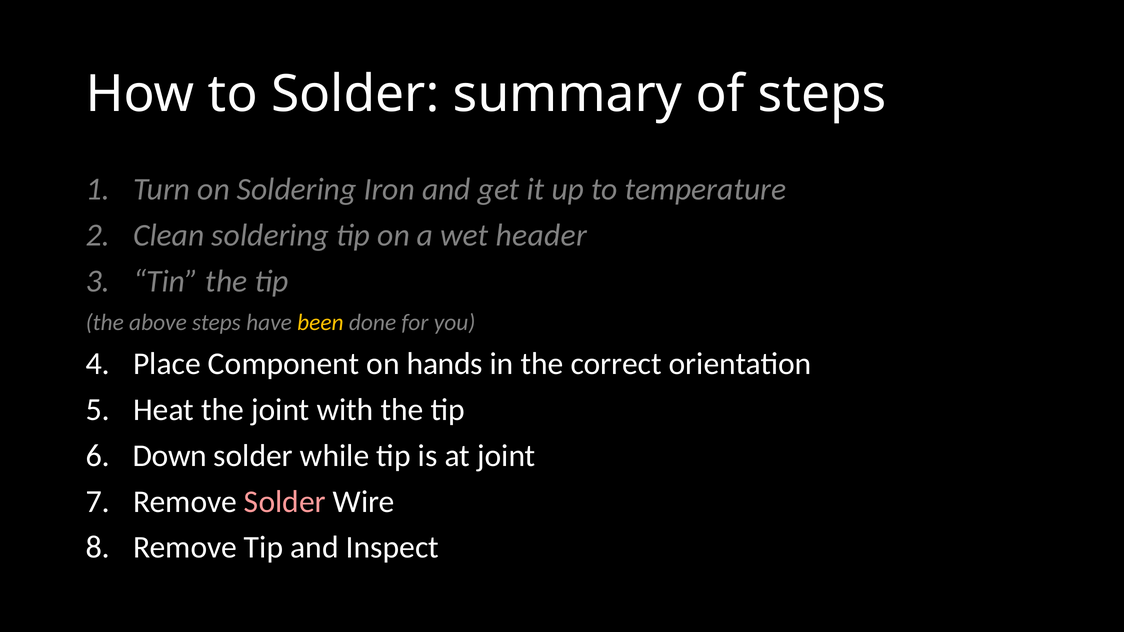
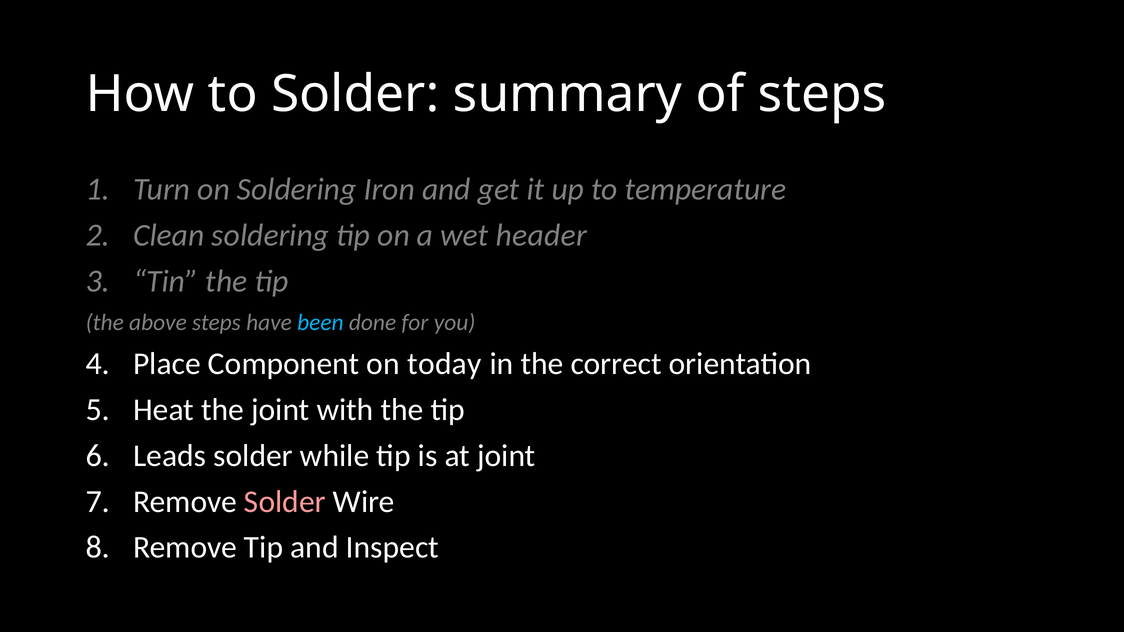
been colour: yellow -> light blue (320, 323)
hands: hands -> today (444, 364)
Down: Down -> Leads (170, 456)
